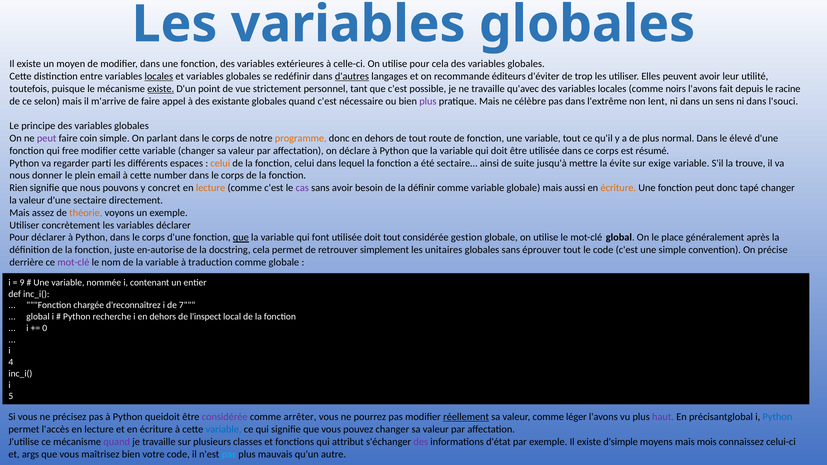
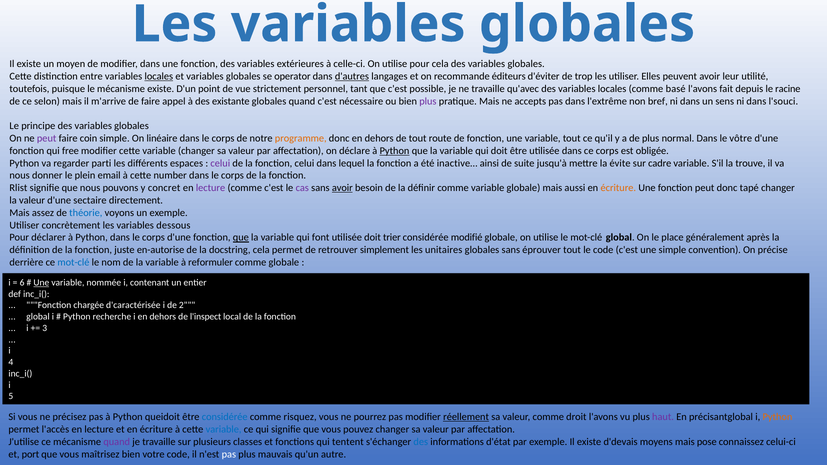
redéfinir: redéfinir -> operator (292, 76)
existe underline: present -> none (161, 89)
noirs: noirs -> basé (676, 89)
célèbre: célèbre -> accepts (530, 101)
lent: lent -> bref (658, 101)
parlant: parlant -> linéaire (162, 138)
élevé: élevé -> vôtre (741, 138)
Python underline: none -> present (395, 151)
résumé: résumé -> obligée (652, 151)
celui colour: orange -> purple (220, 163)
sectaire…: sectaire… -> inactive… (457, 163)
exige: exige -> cadre (660, 163)
Rien: Rien -> Rlist (18, 188)
lecture colour: orange -> purple (211, 188)
avoir underline: none -> present (342, 188)
théorie colour: orange -> blue (86, 213)
variables déclarer: déclarer -> dessous (173, 225)
doit tout: tout -> trier (392, 238)
gestion: gestion -> modifié (467, 238)
mot-clé colour: purple -> blue (73, 262)
traduction: traduction -> reformuler (211, 262)
9: 9 -> 6 (22, 283)
Une underline: none -> present (41, 283)
d'reconnaîtrez: d'reconnaîtrez -> d'caractérisée (133, 305)
7: 7 -> 2 (187, 305)
0: 0 -> 3 (45, 328)
considérée colour: purple -> blue (225, 417)
arrêter: arrêter -> risquez (300, 417)
léger: léger -> droit (576, 417)
Python colour: blue -> orange (777, 417)
attribut: attribut -> tentent (348, 442)
des colour: purple -> blue (421, 442)
d'simple: d'simple -> d'devais (621, 442)
mois: mois -> pose (707, 442)
args: args -> port (30, 454)
pas colour: light blue -> white (229, 454)
